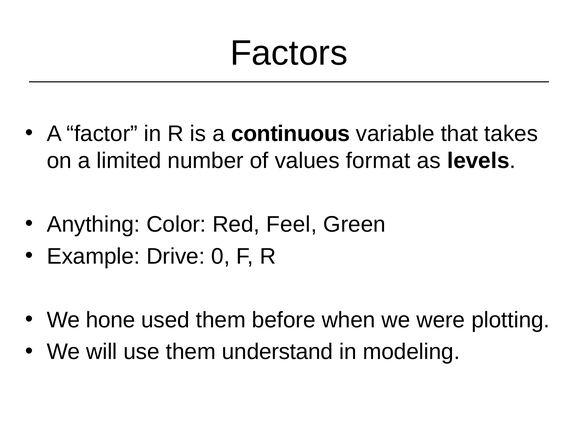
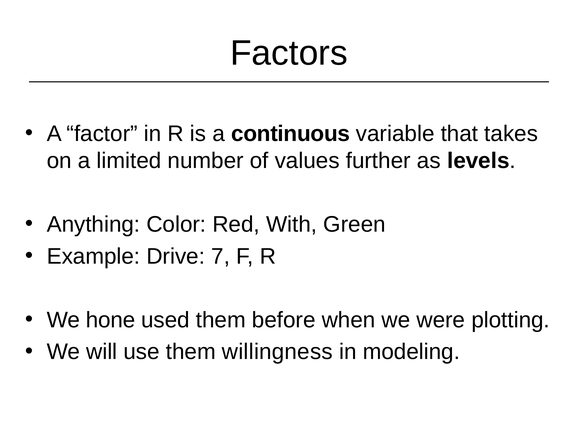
format: format -> further (378, 161)
Feel: Feel -> With (292, 224)
0: 0 -> 7 (221, 256)
understand: understand -> willingness (277, 351)
